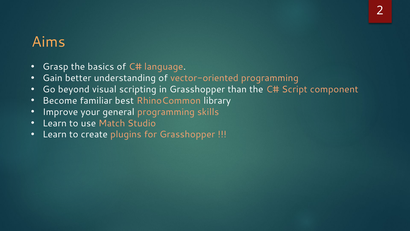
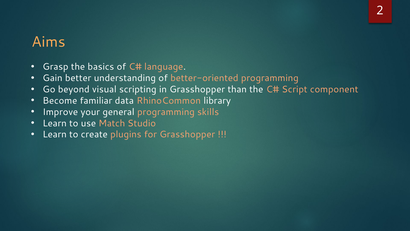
vector-oriented: vector-oriented -> better-oriented (204, 78)
best: best -> data (124, 101)
